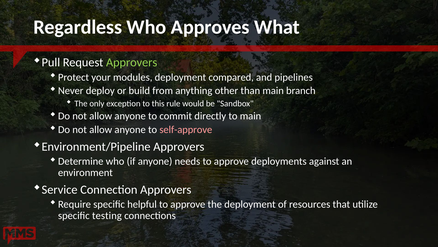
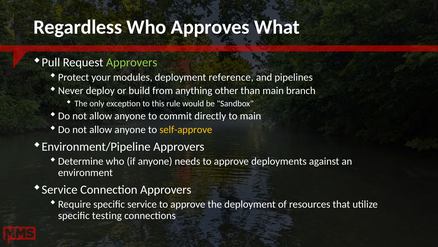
compared: compared -> reference (231, 77)
self-approve colour: pink -> yellow (186, 129)
specific helpful: helpful -> service (142, 204)
